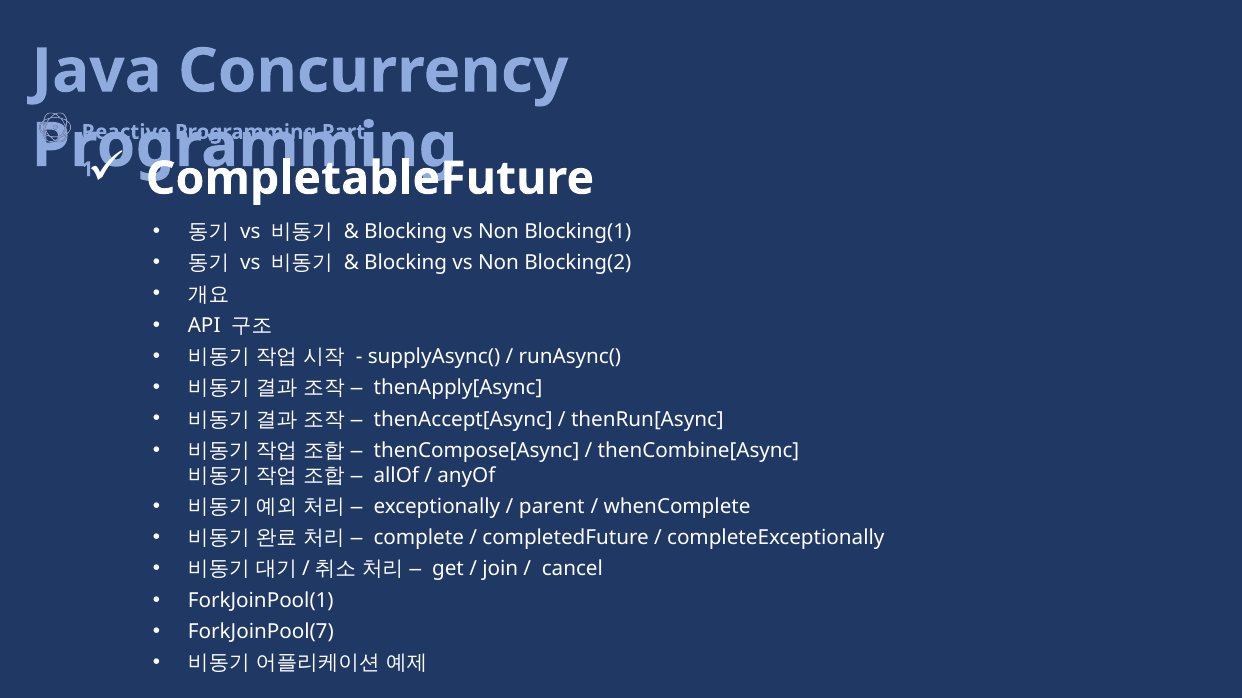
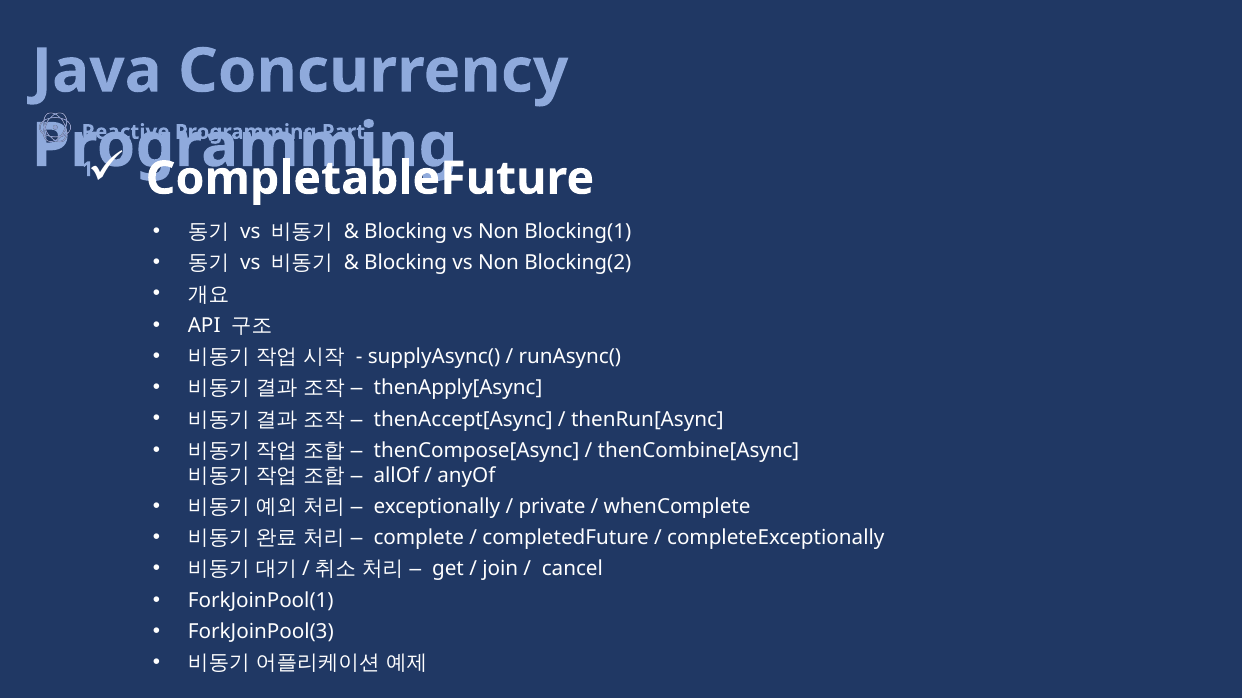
parent: parent -> private (552, 507)
ForkJoinPool(7: ForkJoinPool(7 -> ForkJoinPool(3 (261, 632)
